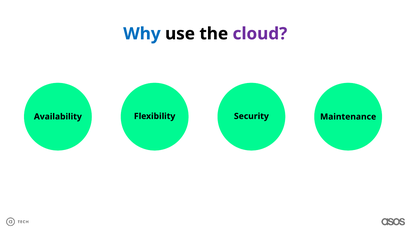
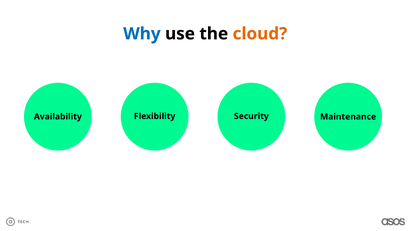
cloud colour: purple -> orange (260, 34)
